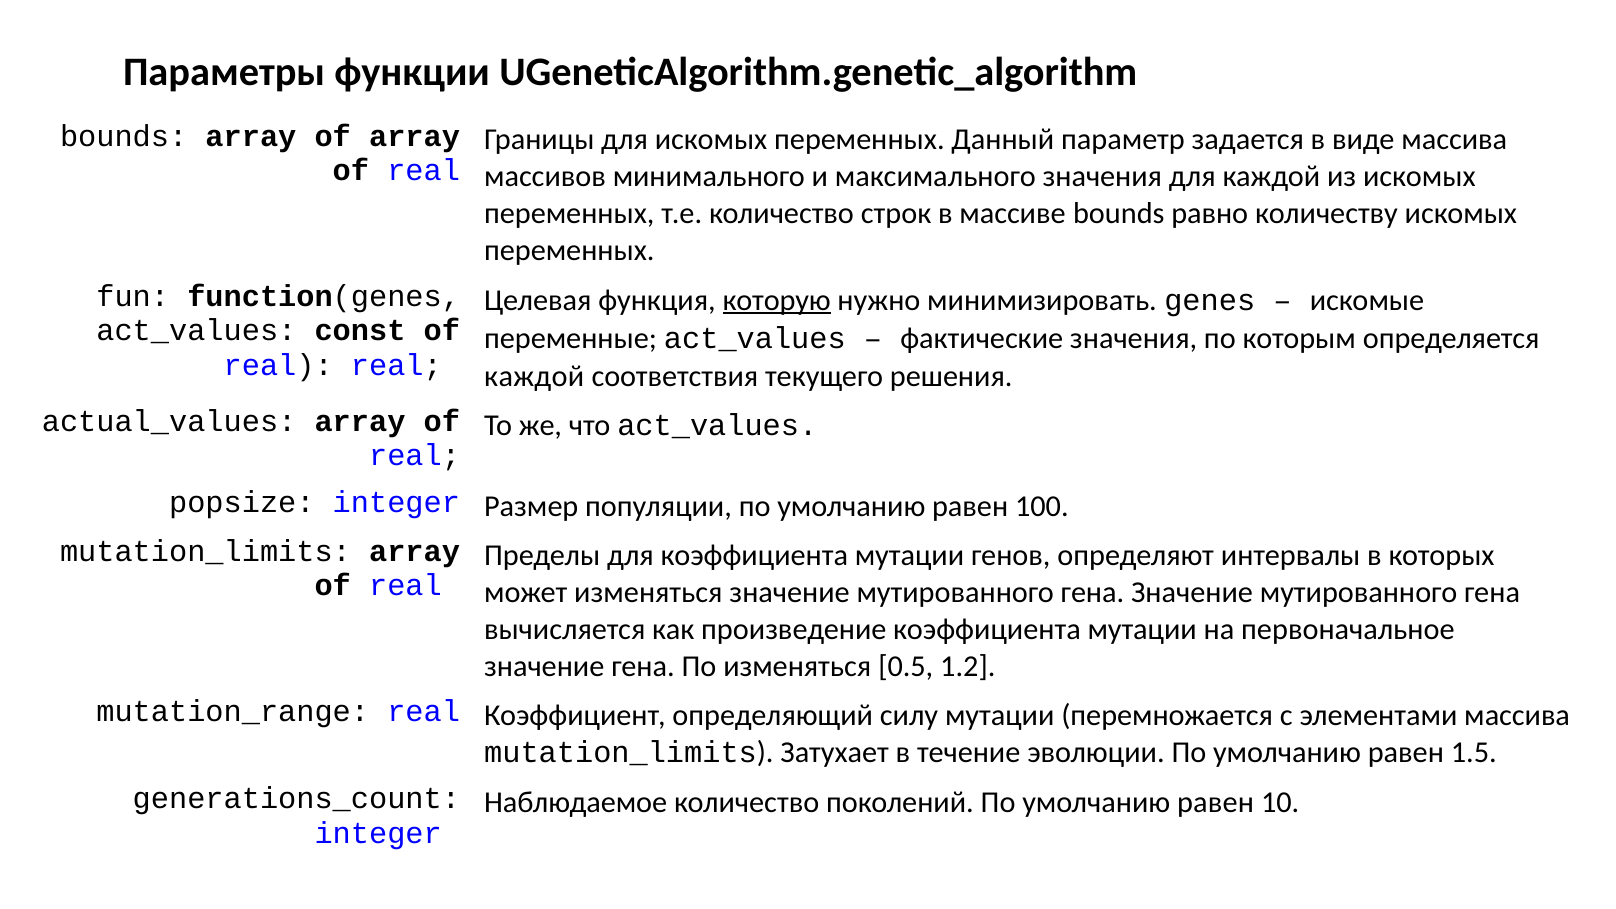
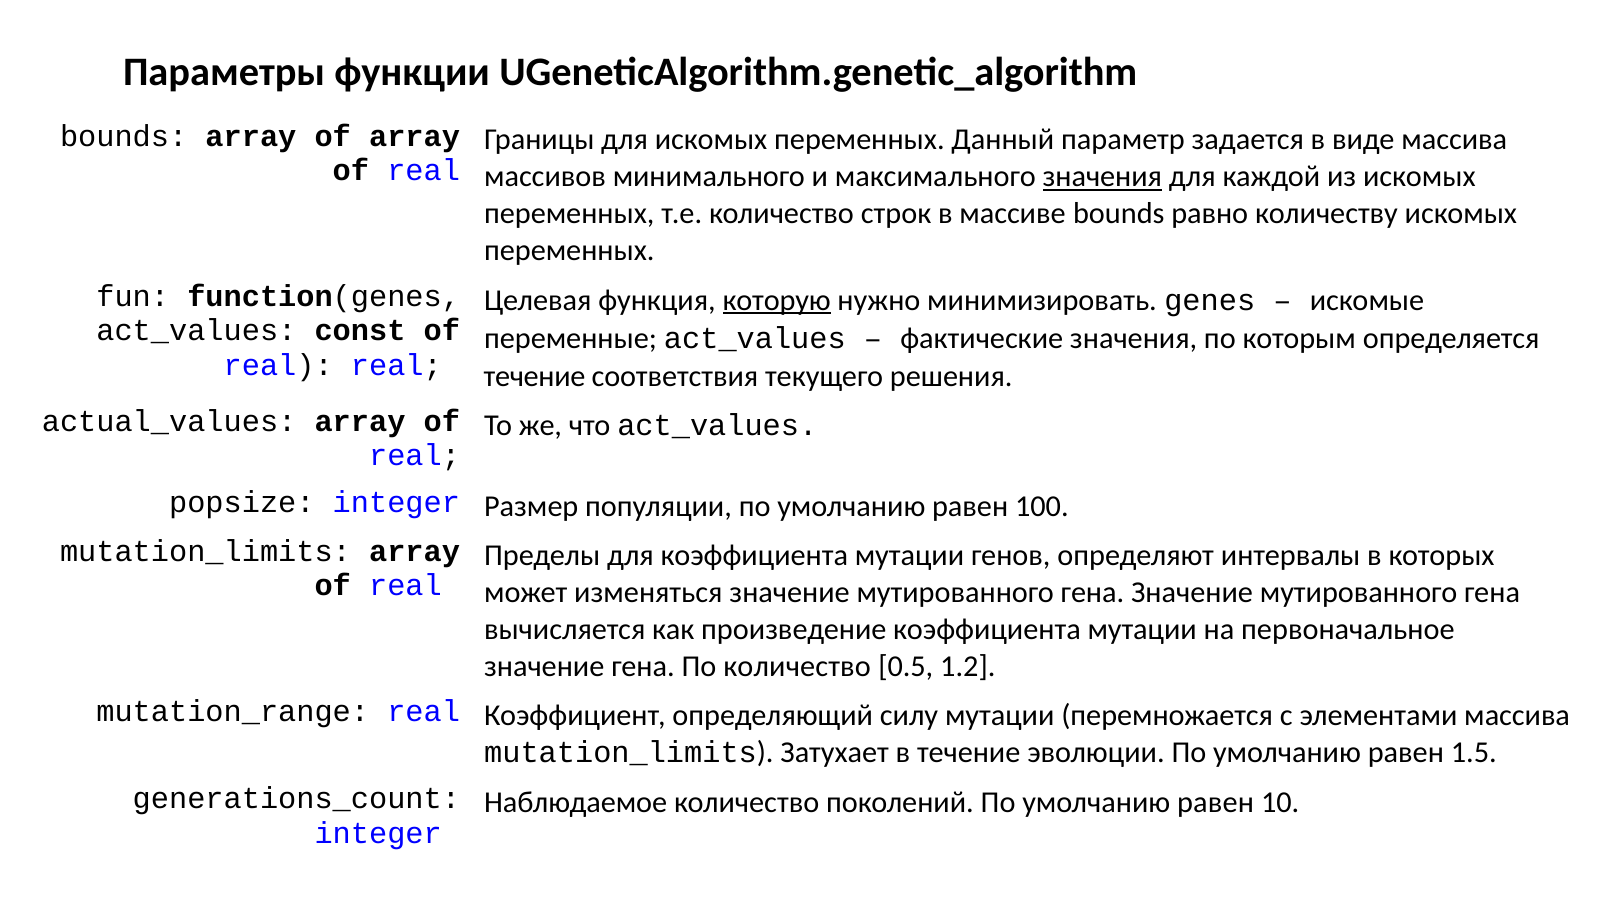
значения underline: none -> present (1102, 177)
каждой: каждой -> течение (535, 376)
По изменяться: изменяться -> количество (797, 666)
